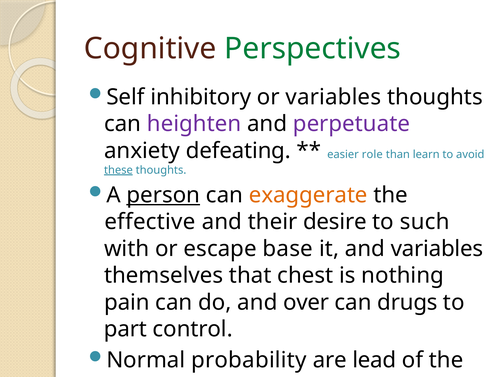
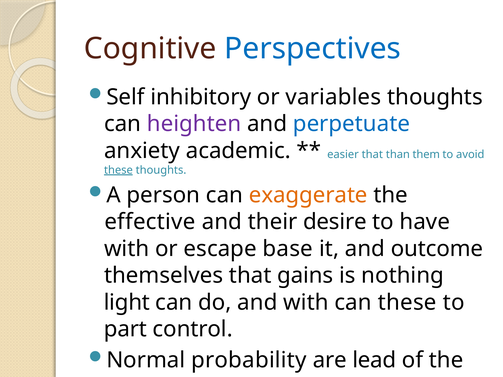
Perspectives colour: green -> blue (313, 49)
perpetuate colour: purple -> blue (351, 124)
defeating: defeating -> academic (238, 151)
easier role: role -> that (372, 155)
learn: learn -> them (426, 155)
person underline: present -> none (163, 195)
such: such -> have (425, 222)
and variables: variables -> outcome (437, 249)
chest: chest -> gains (305, 276)
pain: pain -> light (127, 303)
and over: over -> with (306, 303)
can drugs: drugs -> these (407, 303)
